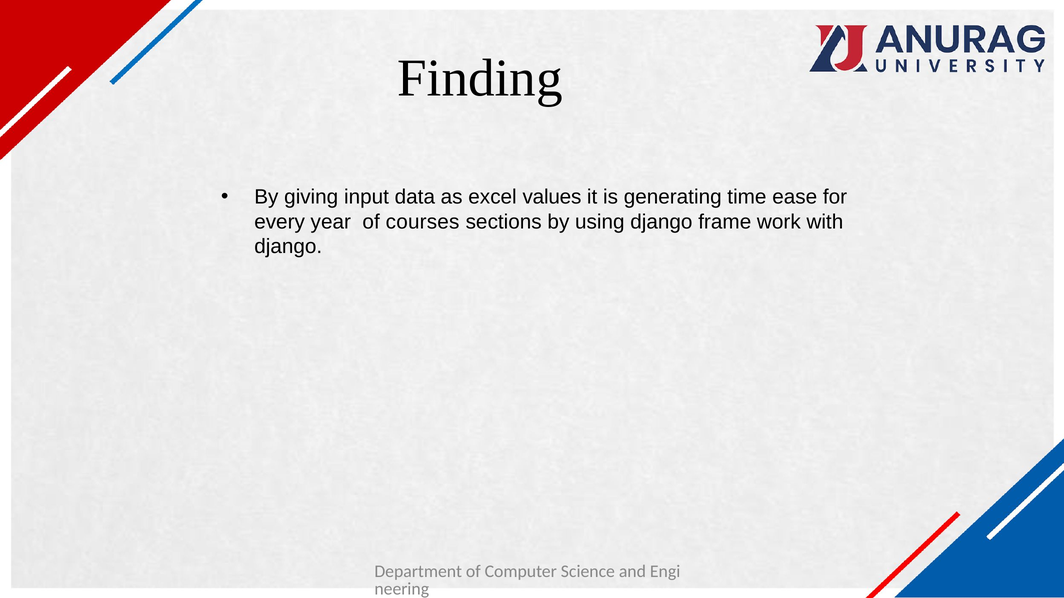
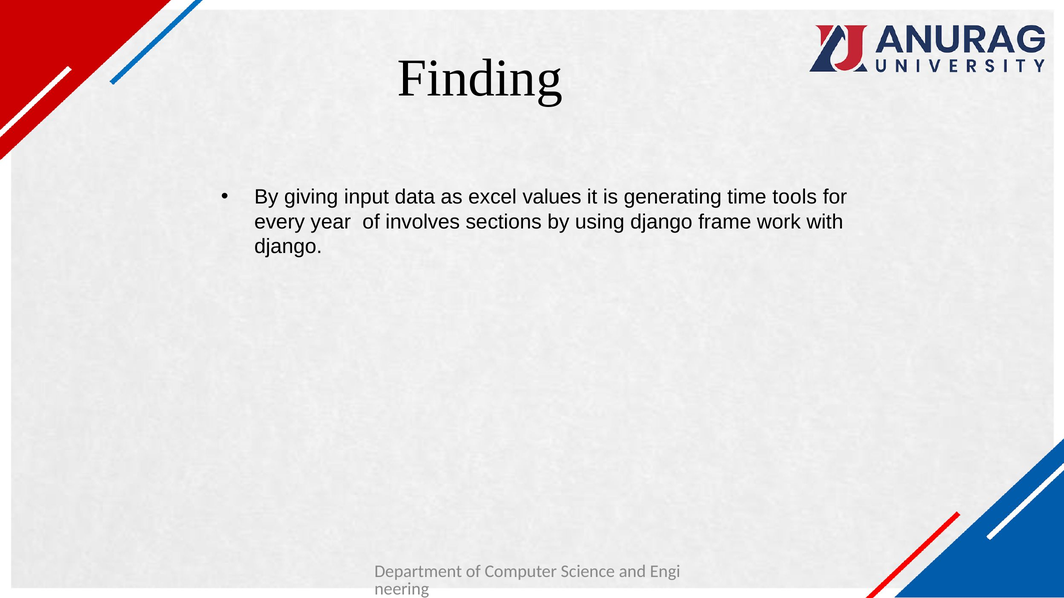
ease: ease -> tools (795, 197)
courses: courses -> involves (423, 222)
